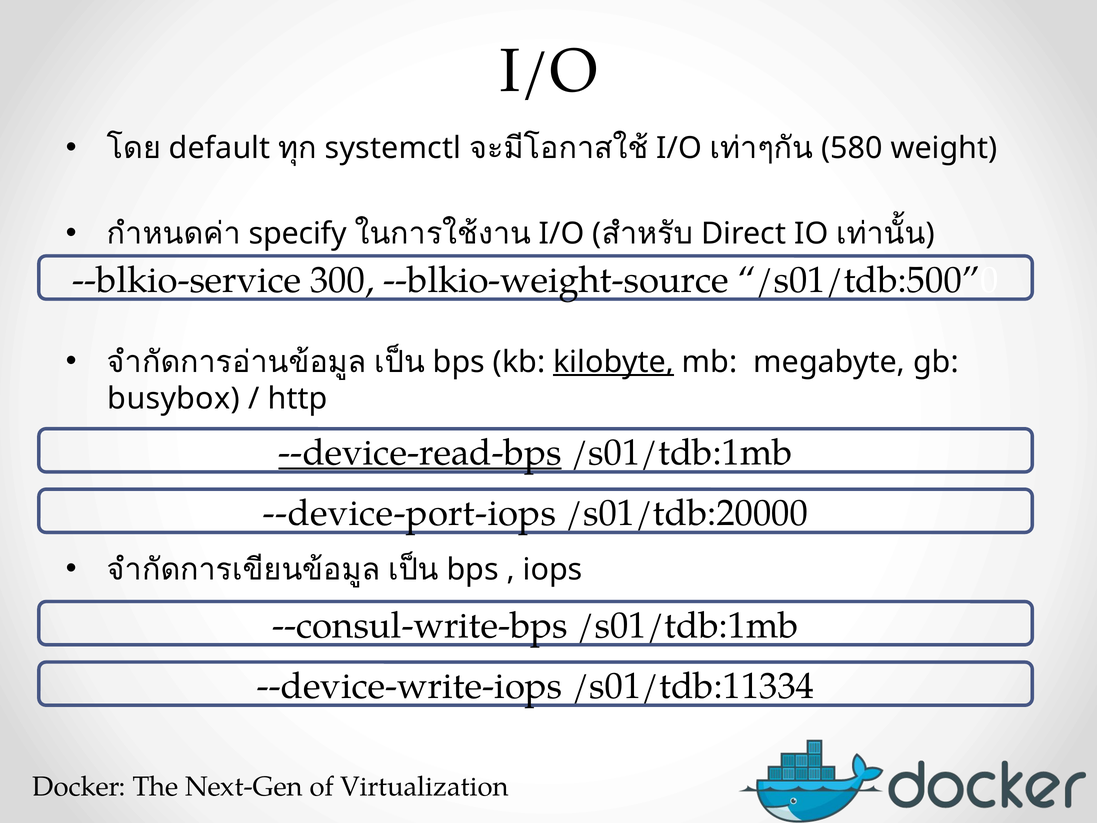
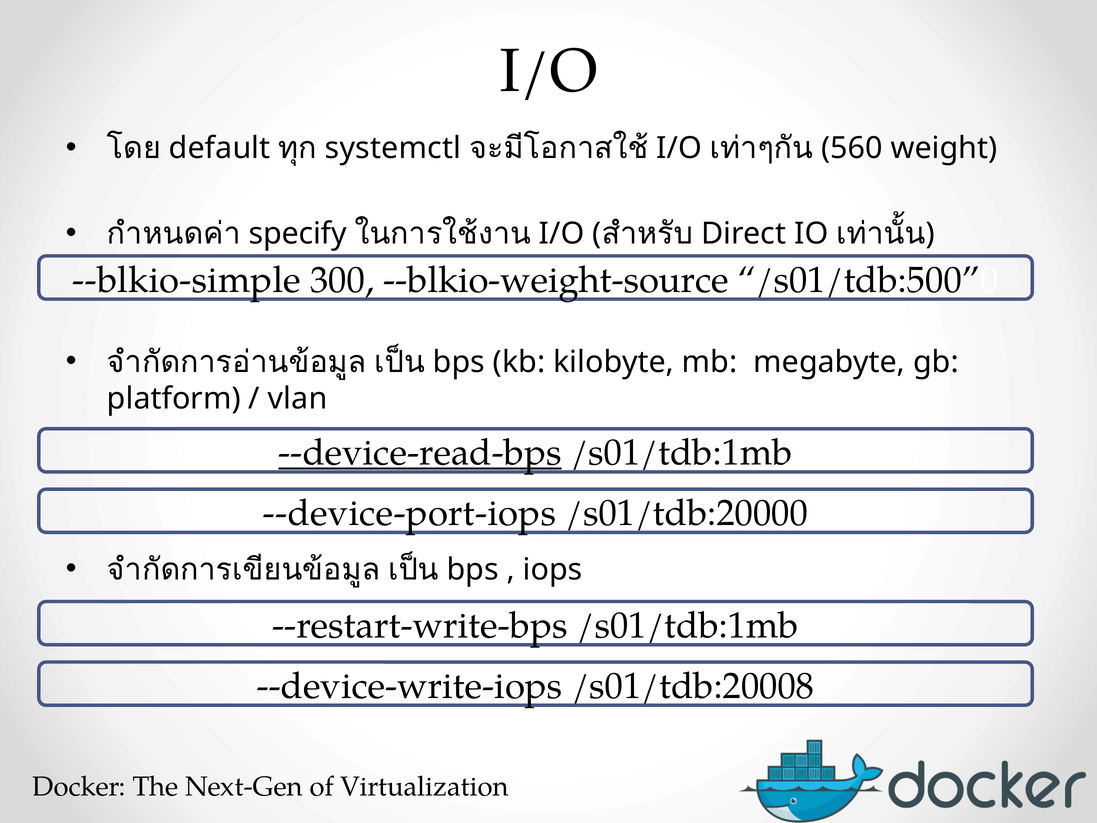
580: 580 -> 560 (852, 148)
--blkio-service: --blkio-service -> --blkio-simple (187, 280)
kilobyte underline: present -> none (614, 362)
busybox: busybox -> platform (174, 399)
http: http -> vlan (298, 399)
--consul-write-bps: --consul-write-bps -> --restart-write-bps (420, 625)
/s01/tdb:11334: /s01/tdb:11334 -> /s01/tdb:20008 (693, 686)
